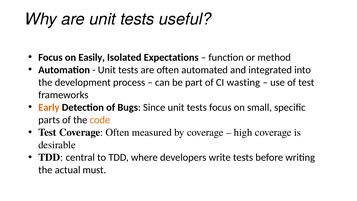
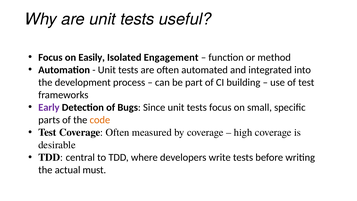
Expectations: Expectations -> Engagement (171, 57)
wasting: wasting -> building (243, 82)
Early colour: orange -> purple (49, 107)
